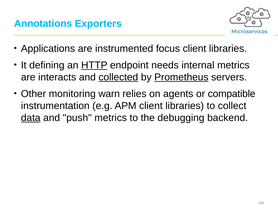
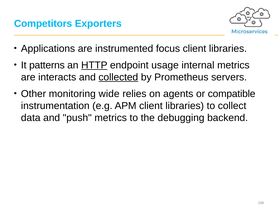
Annotations: Annotations -> Competitors (43, 24)
defining: defining -> patterns (47, 65)
needs: needs -> usage (165, 65)
Prometheus underline: present -> none (181, 77)
warn: warn -> wide (109, 94)
data underline: present -> none (31, 118)
